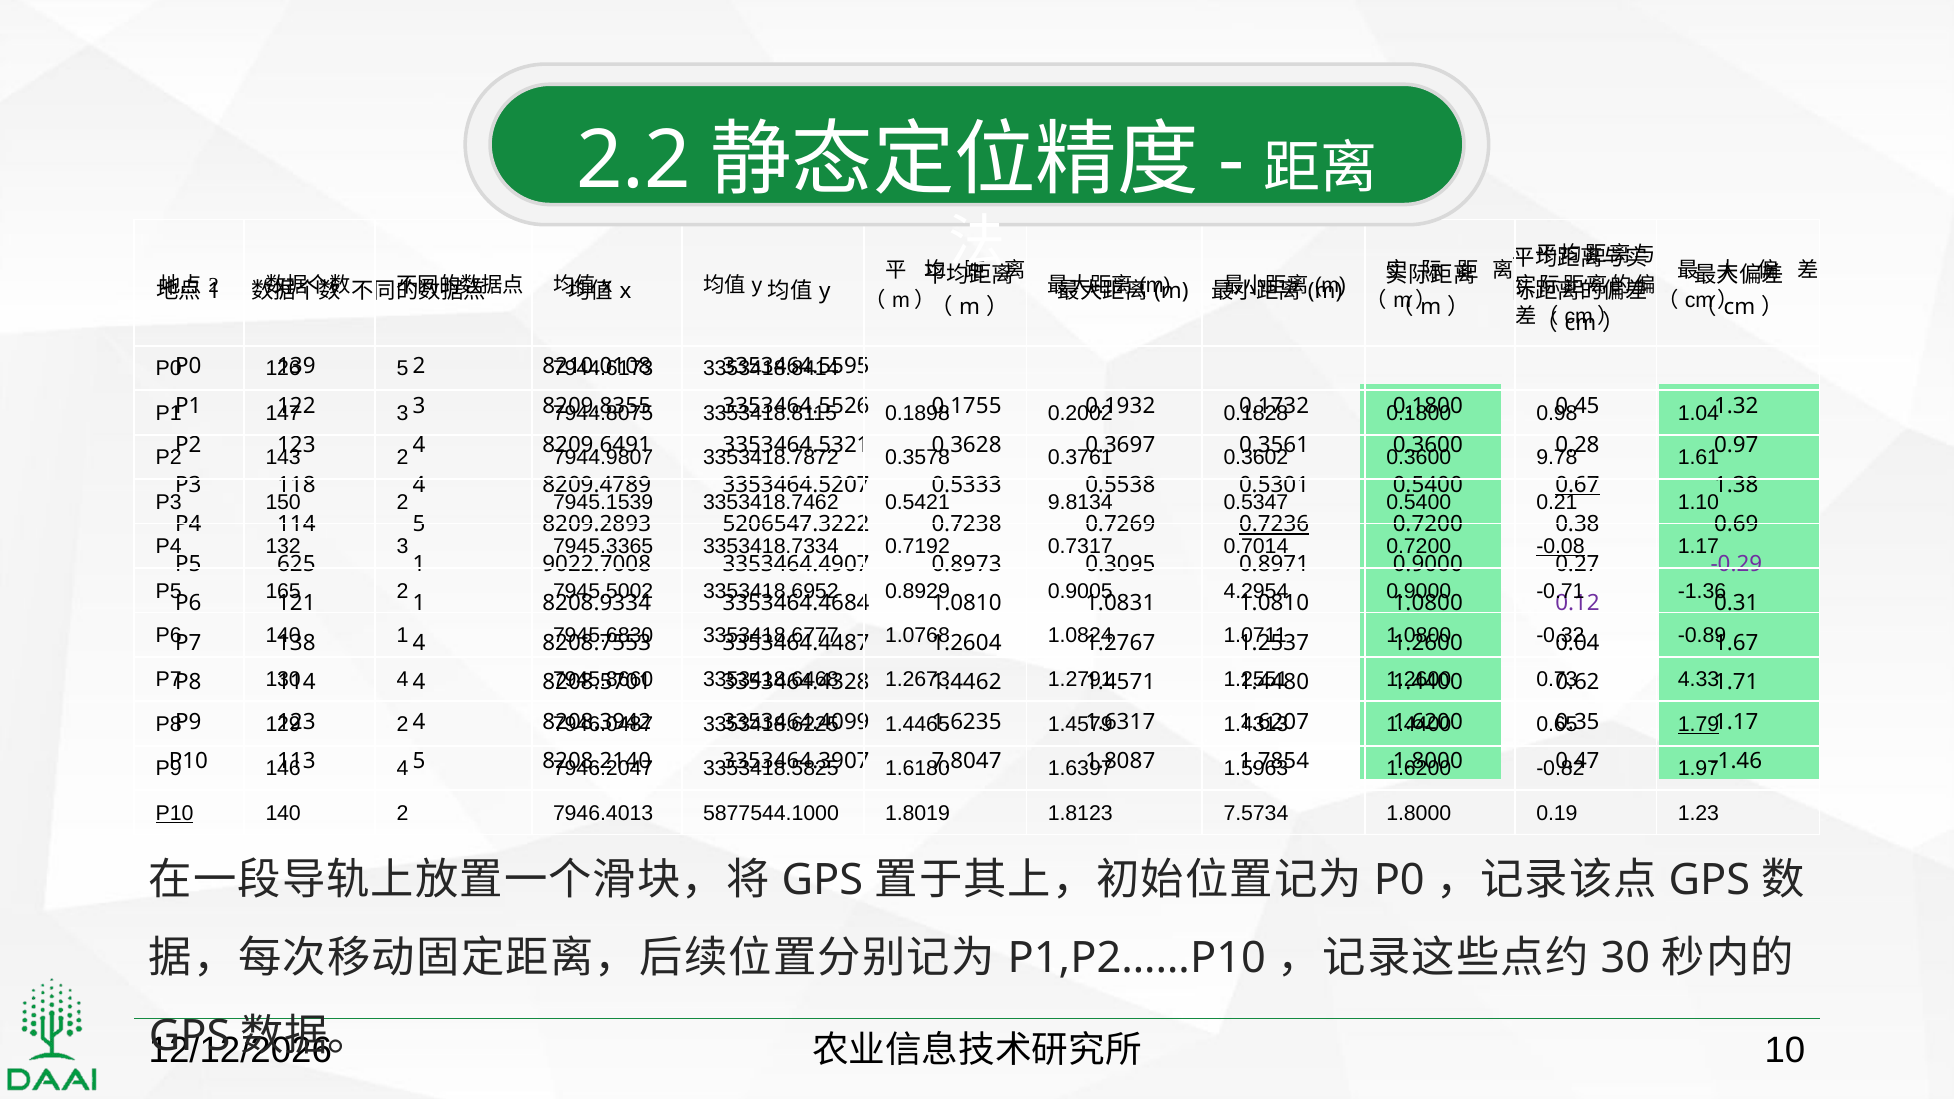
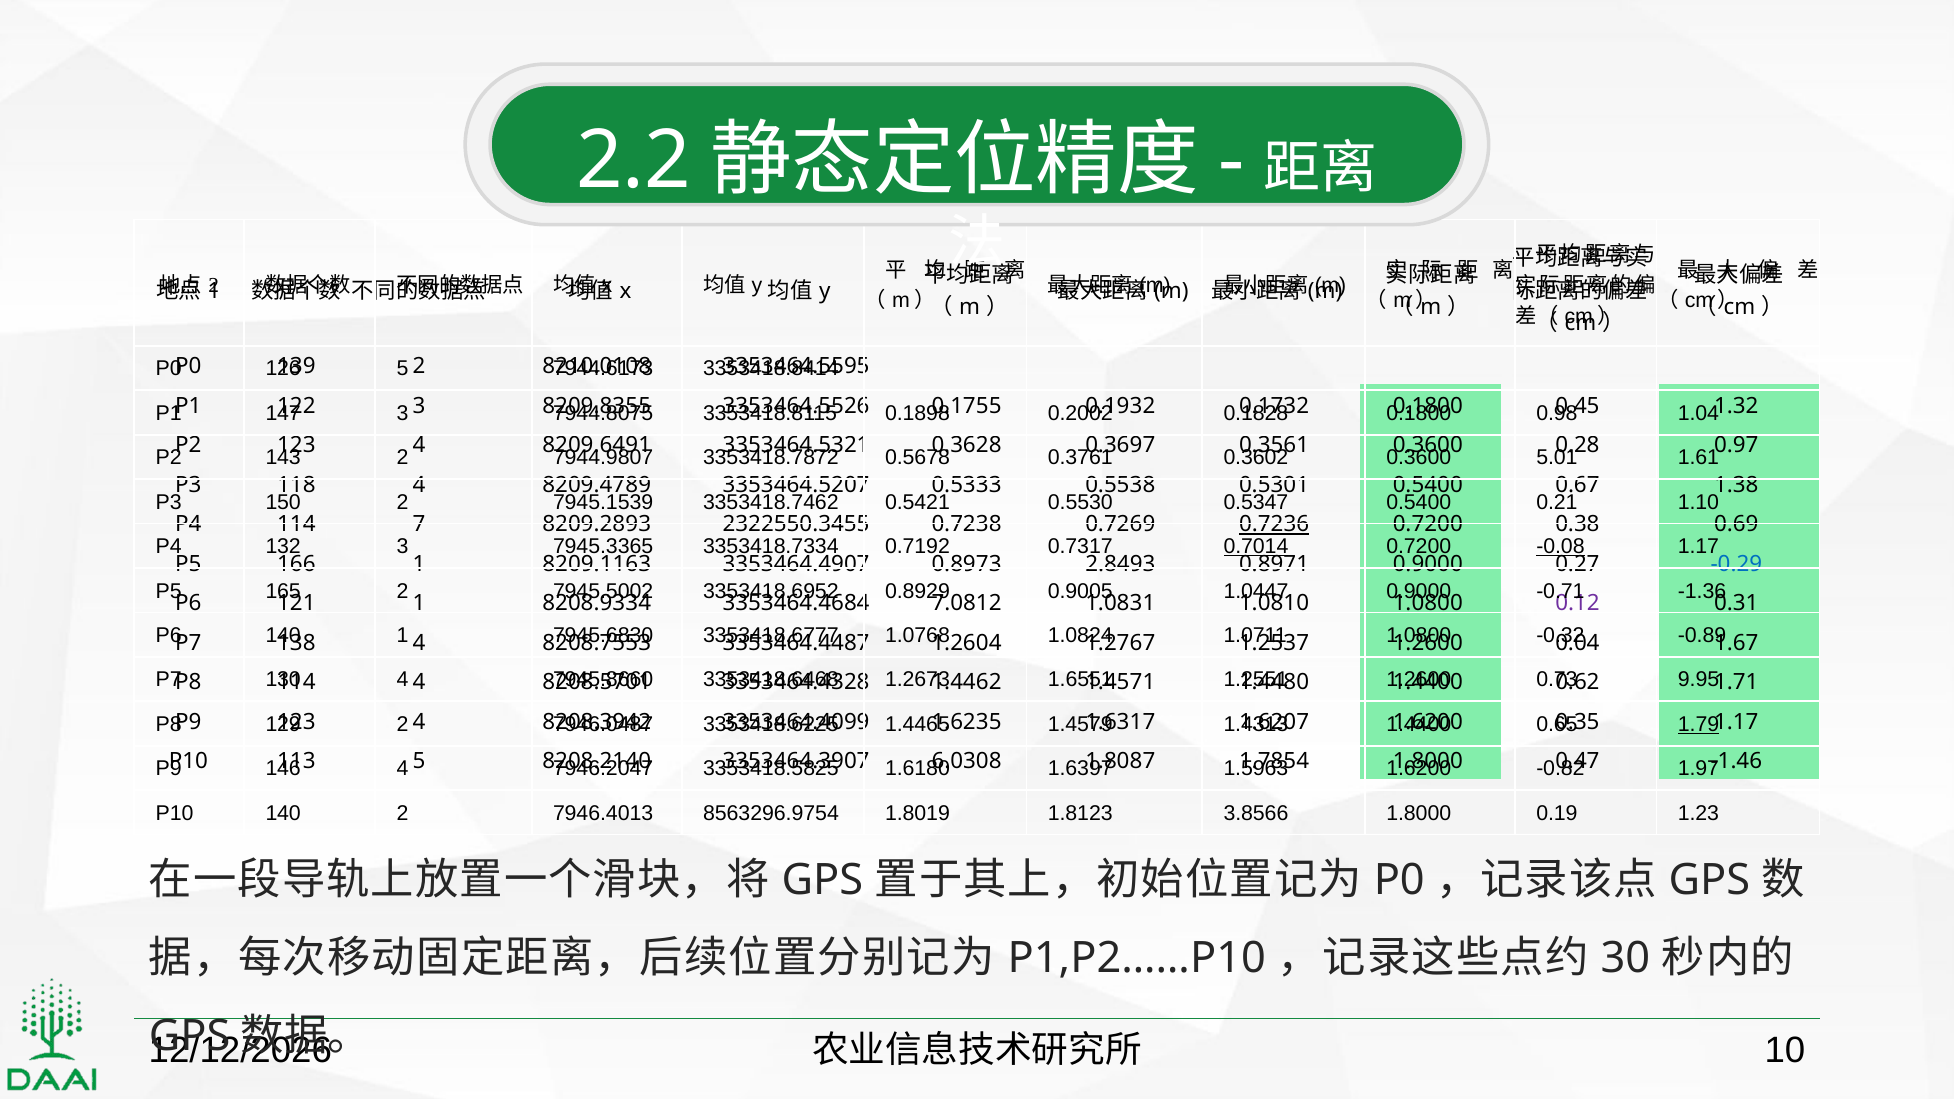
0.3578: 0.3578 -> 0.5678 (918, 458)
9.78: 9.78 -> 5.01 (1557, 458)
0.67 underline: present -> none (1577, 485)
9.8134: 9.8134 -> 0.5530 (1080, 502)
114 5: 5 -> 7 (419, 524)
5206547.3222: 5206547.3222 -> 2322550.3455 (796, 524)
0.7014 underline: none -> present (1256, 547)
625: 625 -> 166 (296, 564)
9022.7008: 9022.7008 -> 8209.1163 (597, 564)
0.3095: 0.3095 -> 2.8493 (1120, 564)
-0.29 colour: purple -> blue (1736, 564)
4.2954: 4.2954 -> 1.0447 (1256, 591)
3353464.4684 1.0810: 1.0810 -> 7.0812 (967, 603)
1.2791: 1.2791 -> 1.6551 (1080, 680)
4.33: 4.33 -> 9.95 (1699, 680)
7.8047: 7.8047 -> 6.0308 (967, 762)
P10 underline: present -> none (175, 813)
5877544.1000: 5877544.1000 -> 8563296.9754 (771, 813)
7.5734: 7.5734 -> 3.8566 (1256, 813)
